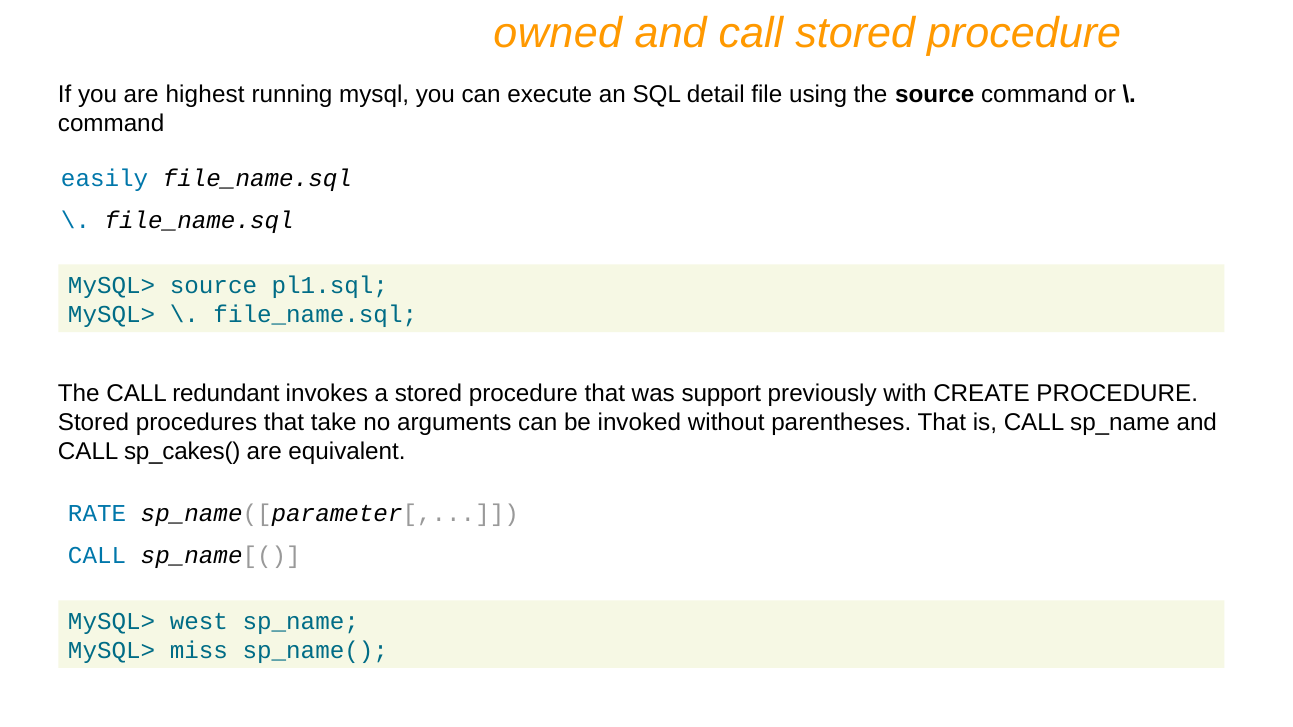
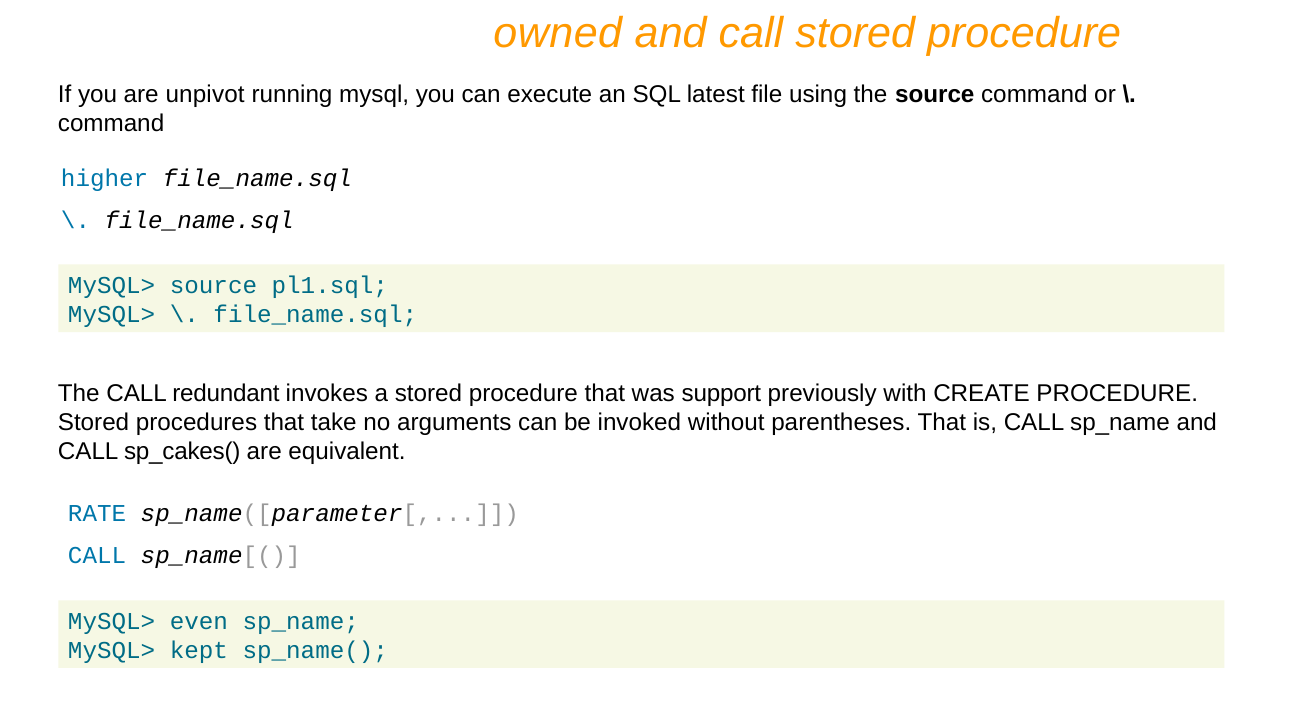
highest: highest -> unpivot (205, 94)
detail: detail -> latest (716, 94)
easily: easily -> higher (105, 178)
west: west -> even (199, 622)
miss: miss -> kept (199, 651)
